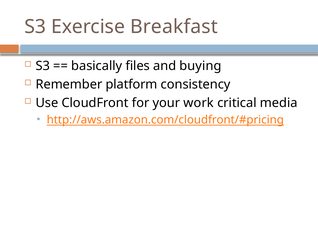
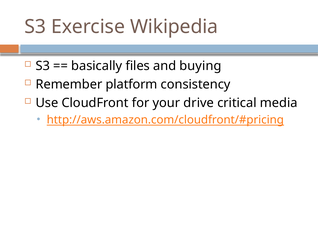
Breakfast: Breakfast -> Wikipedia (174, 27)
work: work -> drive (199, 103)
